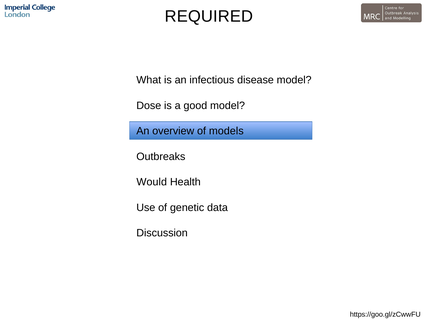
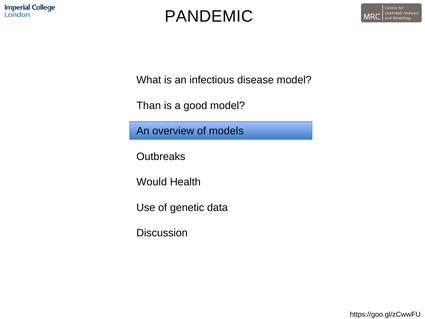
REQUIRED: REQUIRED -> PANDEMIC (209, 16)
Dose: Dose -> Than (149, 105)
